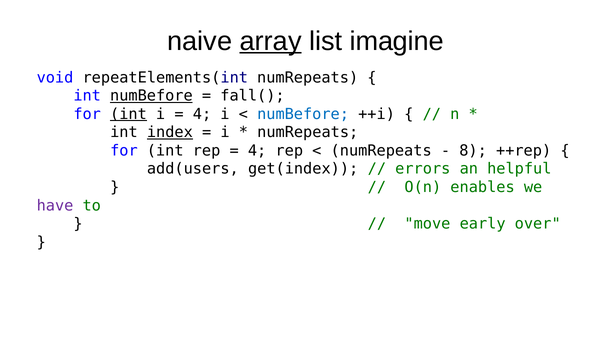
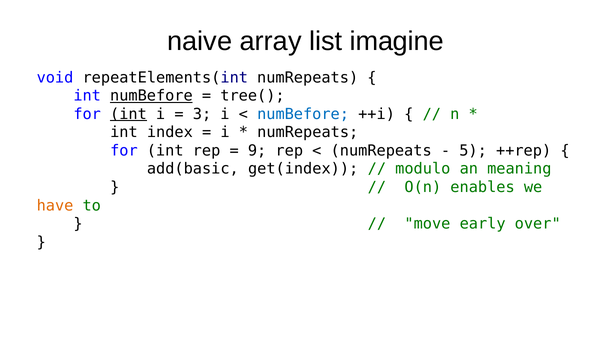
array underline: present -> none (271, 41)
fall(: fall( -> tree( (252, 96)
4: 4 -> 3 (202, 114)
index underline: present -> none (170, 133)
4: 4 -> 9 (257, 151)
8: 8 -> 5 (473, 151)
add(users: add(users -> add(basic (193, 169)
errors: errors -> modulo (423, 169)
helpful: helpful -> meaning (519, 169)
have colour: purple -> orange (55, 206)
